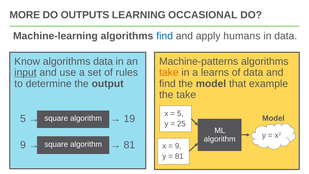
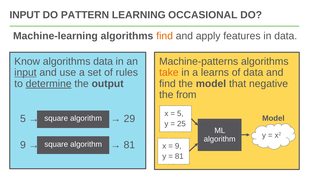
MORE: MORE -> INPUT (25, 15)
OUTPUTS: OUTPUTS -> PATTERN (85, 15)
find colour: blue -> orange (165, 36)
humans: humans -> features (242, 36)
determine underline: none -> present (49, 84)
example: example -> negative (269, 84)
the take: take -> from (186, 95)
19: 19 -> 29 (129, 119)
